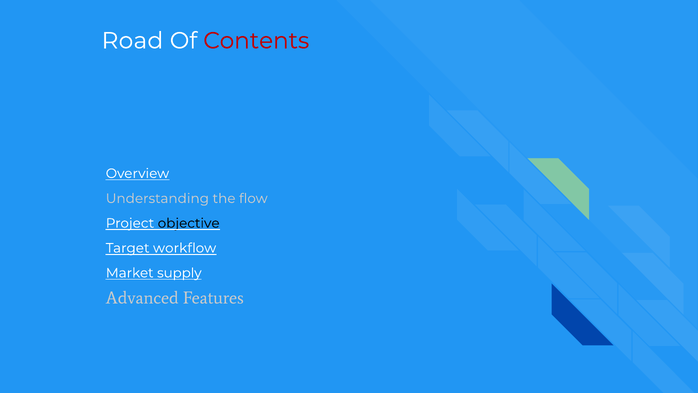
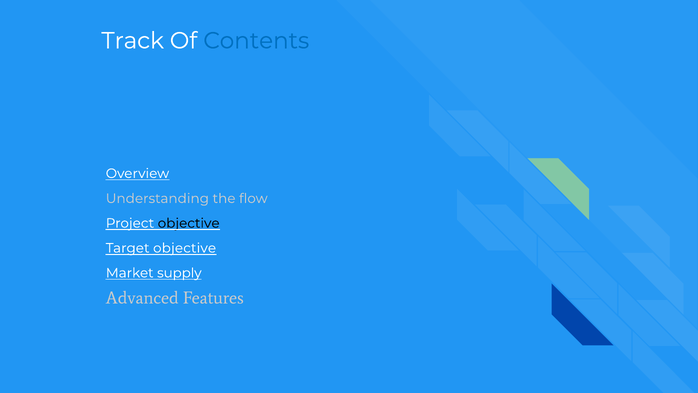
Road: Road -> Track (133, 41)
Contents colour: red -> blue (256, 41)
Target workflow: workflow -> objective (185, 248)
